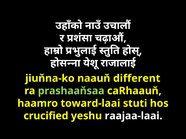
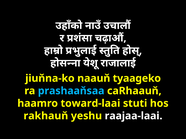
different: different -> tyaageko (137, 79)
prashaaňsaa colour: light green -> light blue (71, 91)
crucified: crucified -> rakhauň (46, 116)
